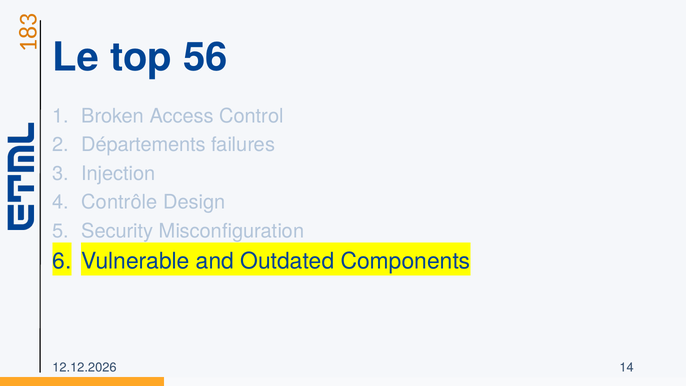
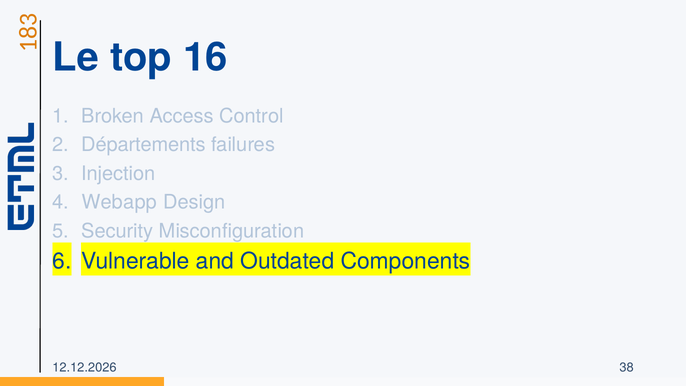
56: 56 -> 16 (205, 58)
Contrôle: Contrôle -> Webapp (119, 202)
14: 14 -> 38 (627, 367)
